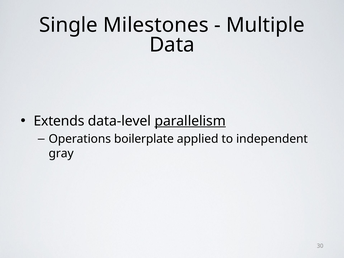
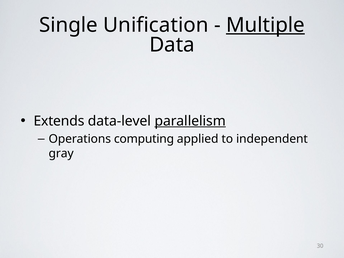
Milestones: Milestones -> Unification (156, 25)
Multiple underline: none -> present (265, 25)
boilerplate: boilerplate -> computing (144, 139)
